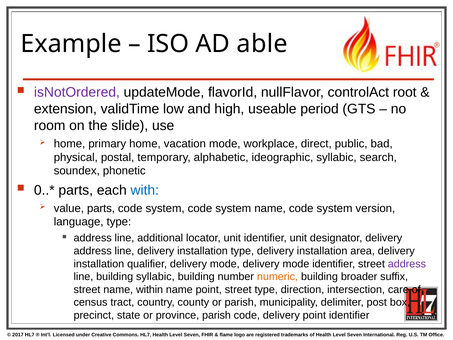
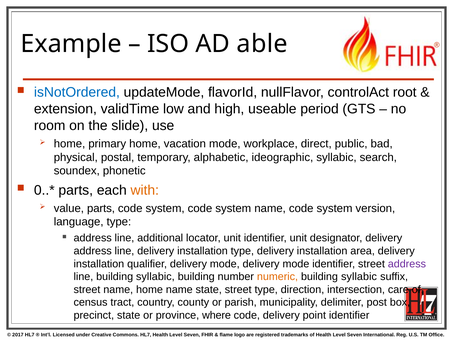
isNotOrdered colour: purple -> blue (77, 92)
with colour: blue -> orange (145, 190)
broader: broader -> syllabic (359, 276)
name within: within -> home (149, 289)
name point: point -> state (209, 289)
province parish: parish -> where (217, 315)
